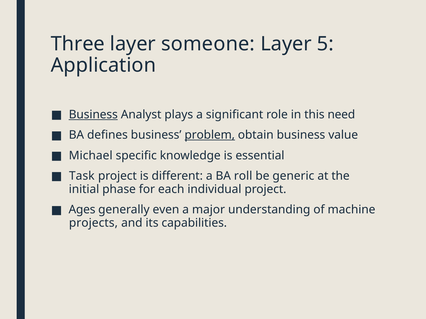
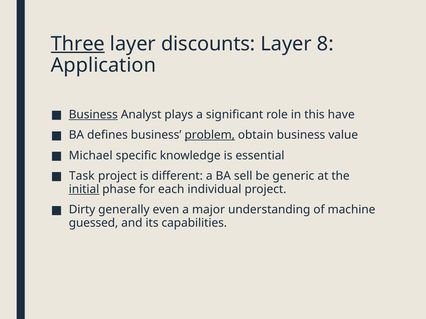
Three underline: none -> present (78, 44)
someone: someone -> discounts (208, 44)
5: 5 -> 8 (325, 44)
need: need -> have (341, 115)
roll: roll -> sell (243, 176)
initial underline: none -> present (84, 190)
Ages: Ages -> Dirty (82, 210)
projects: projects -> guessed (94, 223)
